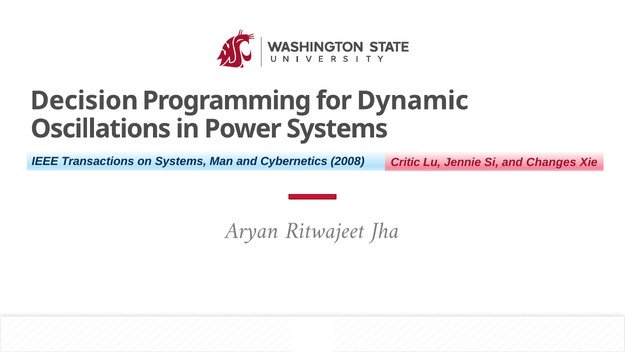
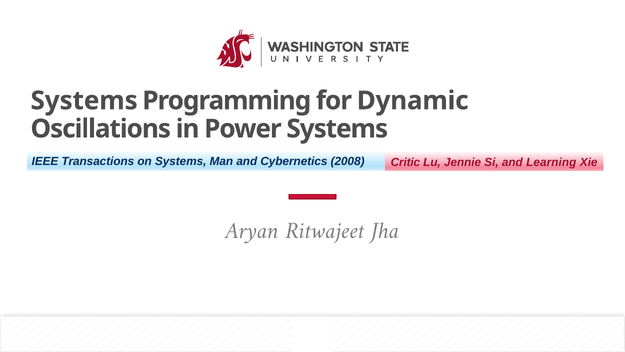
Decision: Decision -> Systems (84, 101)
Changes: Changes -> Learning (551, 162)
